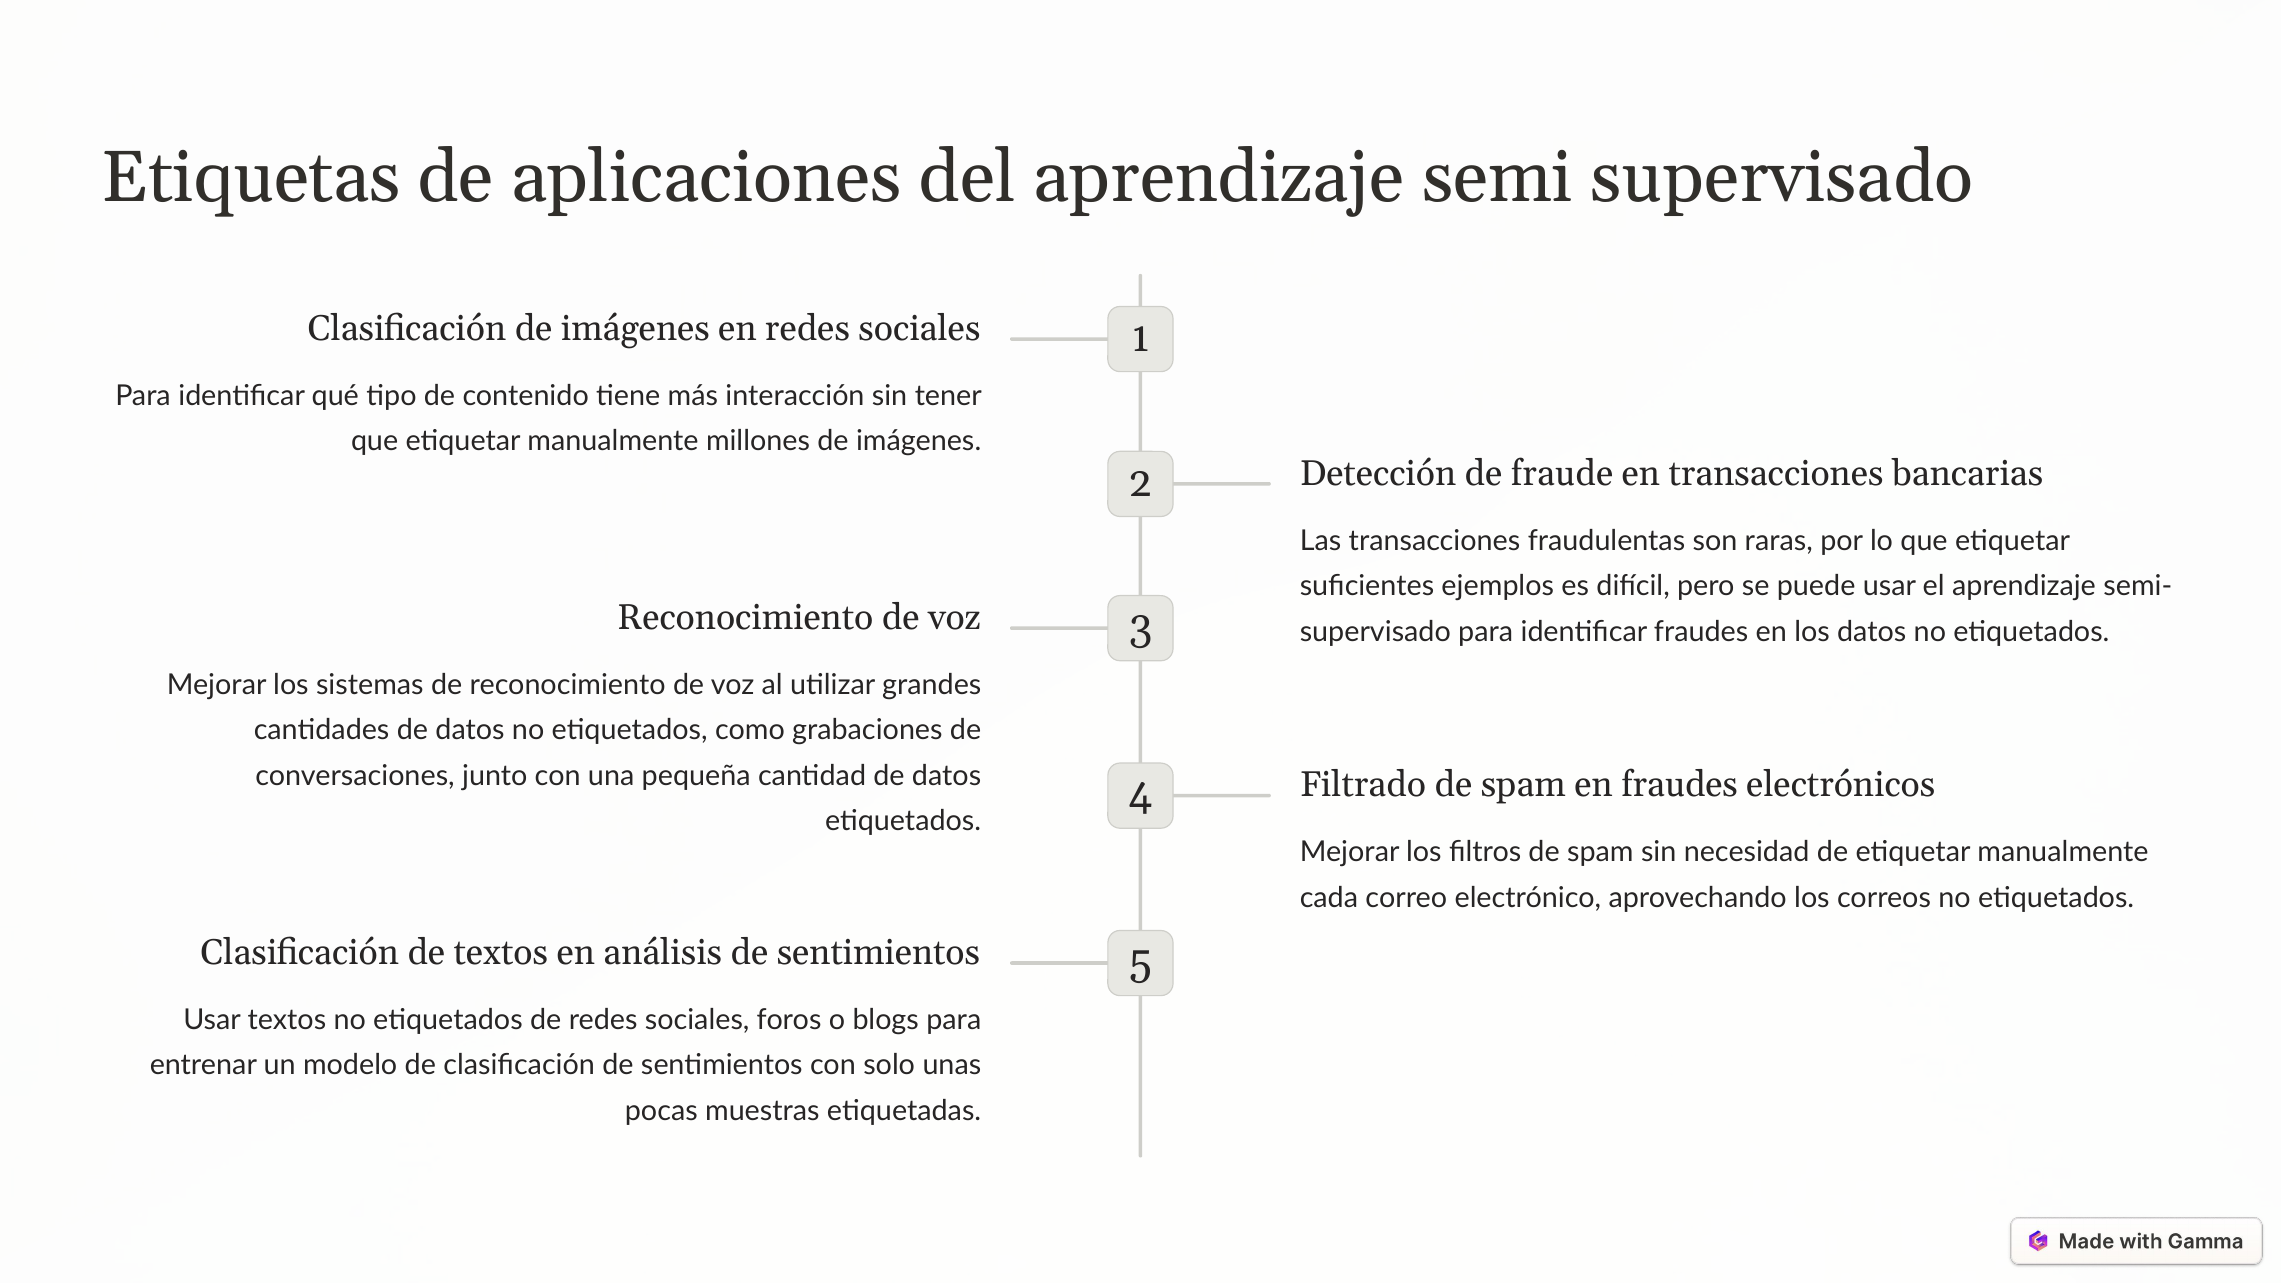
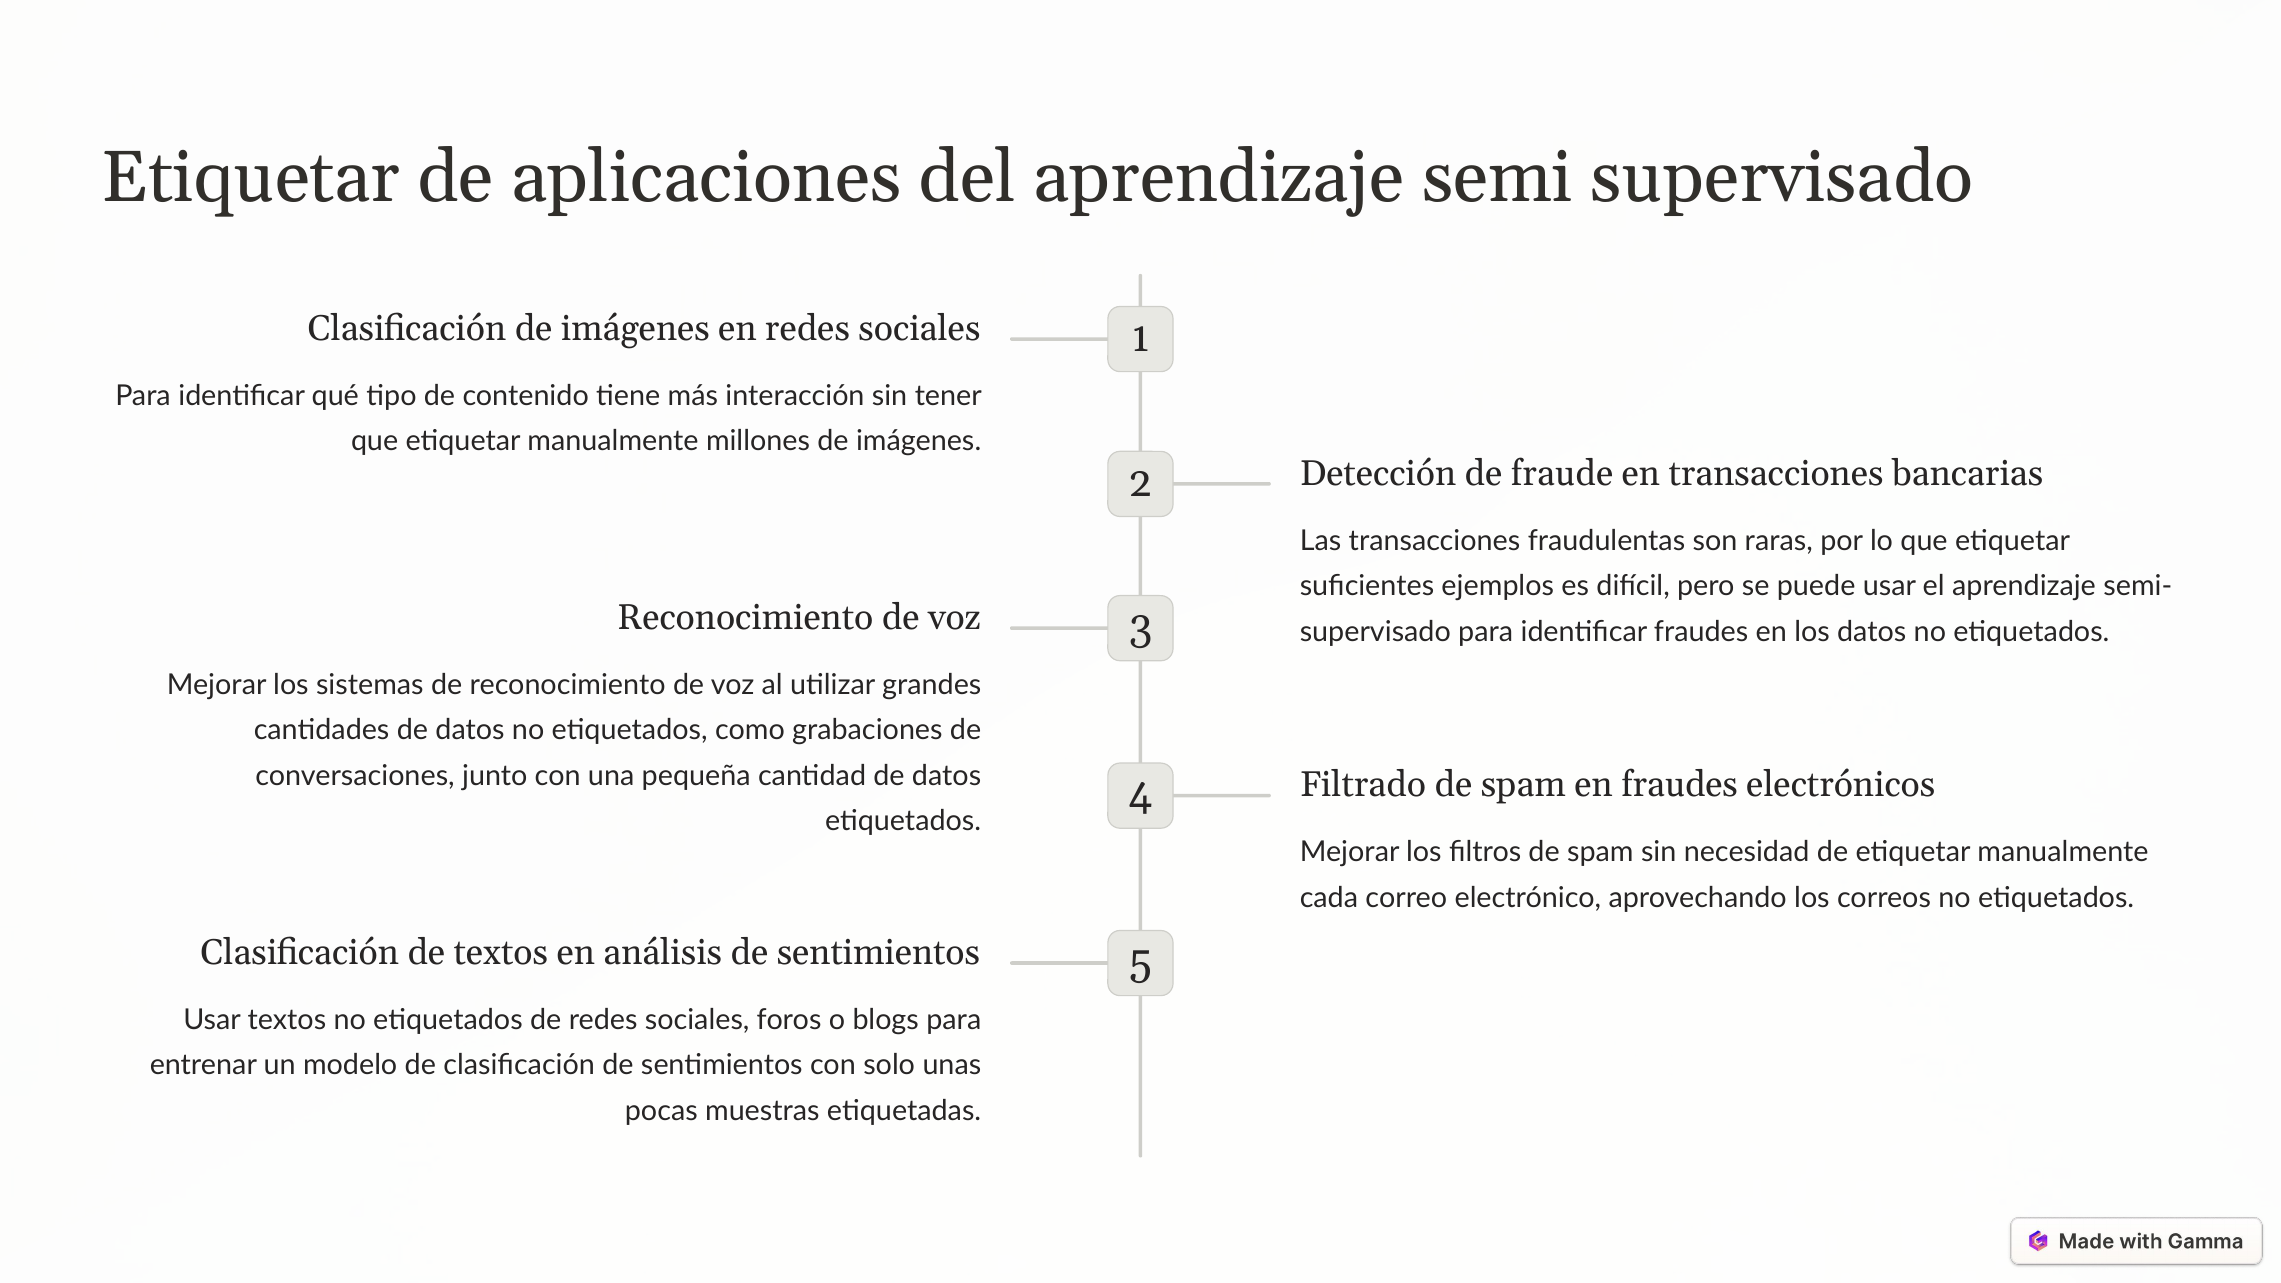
Etiquetas: Etiquetas -> Etiquetar (251, 177)
